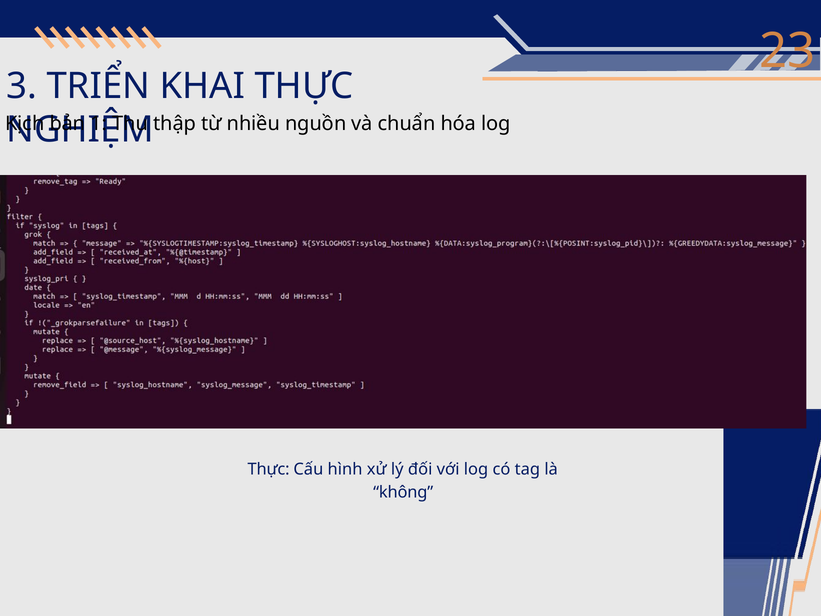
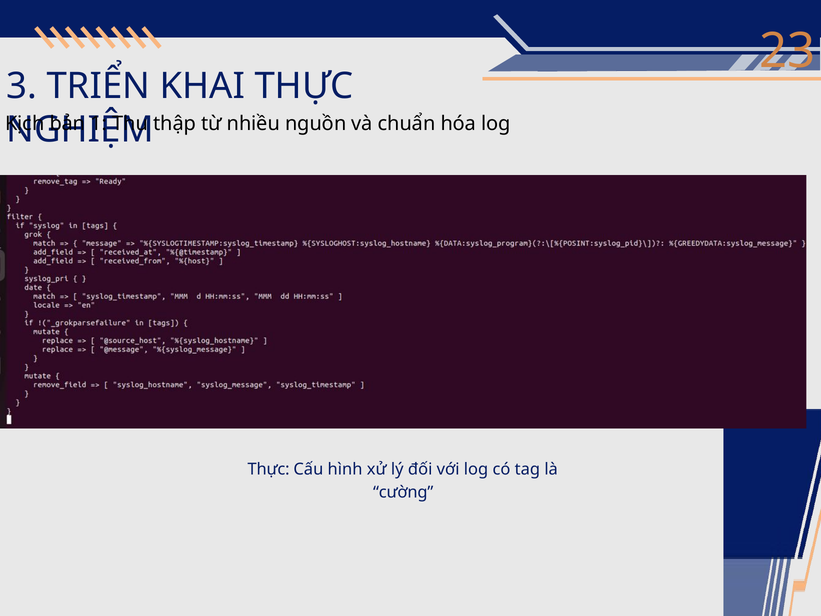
không: không -> cường (403, 492)
